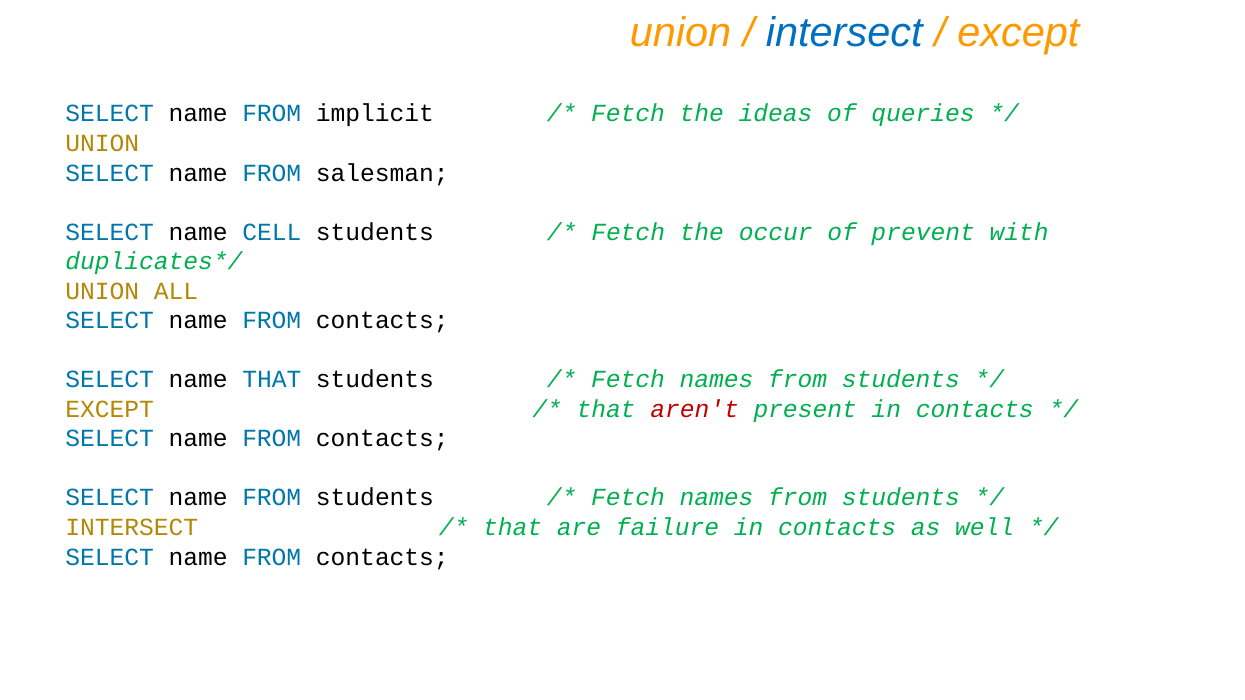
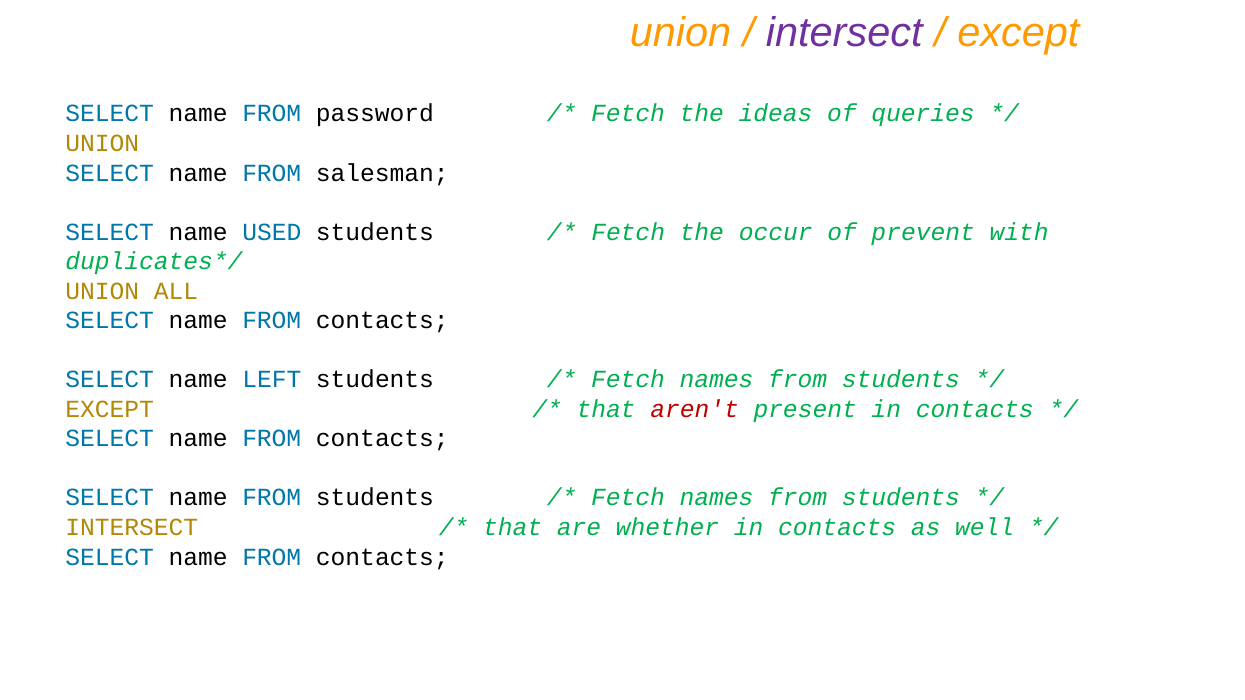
intersect colour: blue -> purple (844, 32)
implicit: implicit -> password (375, 114)
CELL: CELL -> USED (272, 232)
name THAT: THAT -> LEFT (272, 380)
failure: failure -> whether (668, 528)
